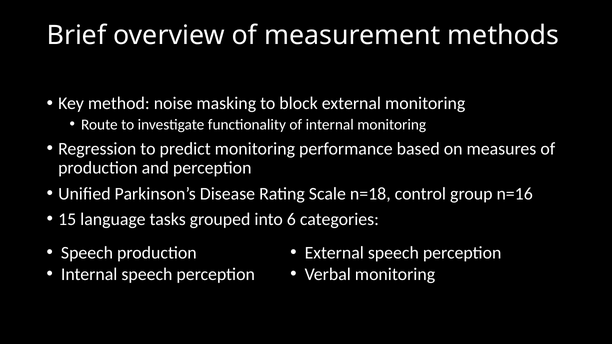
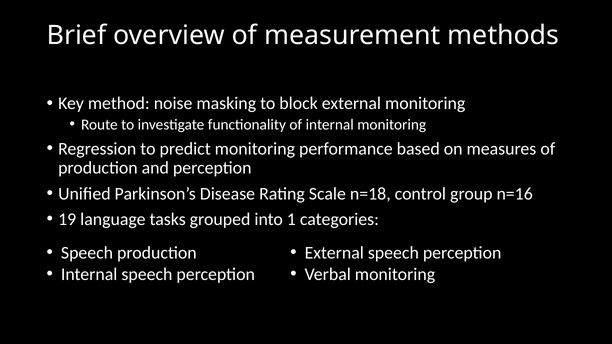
15: 15 -> 19 (67, 219)
6: 6 -> 1 (291, 219)
